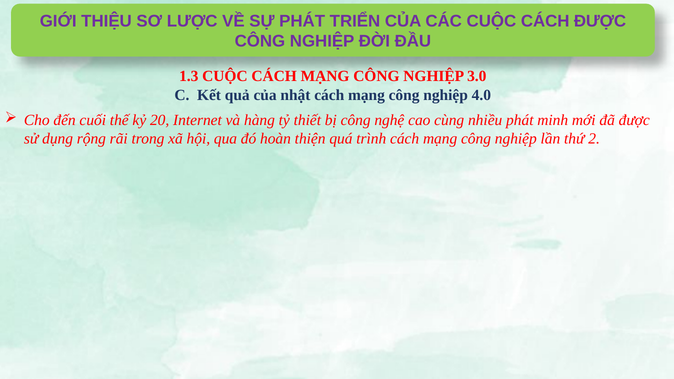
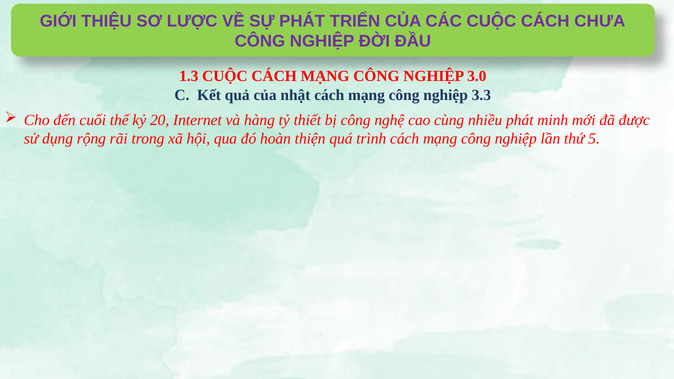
CÁCH ĐƯỢC: ĐƯỢC -> CHƯA (600, 21)
4.0: 4.0 -> 3.3 (481, 95)
2: 2 -> 5 (594, 139)
